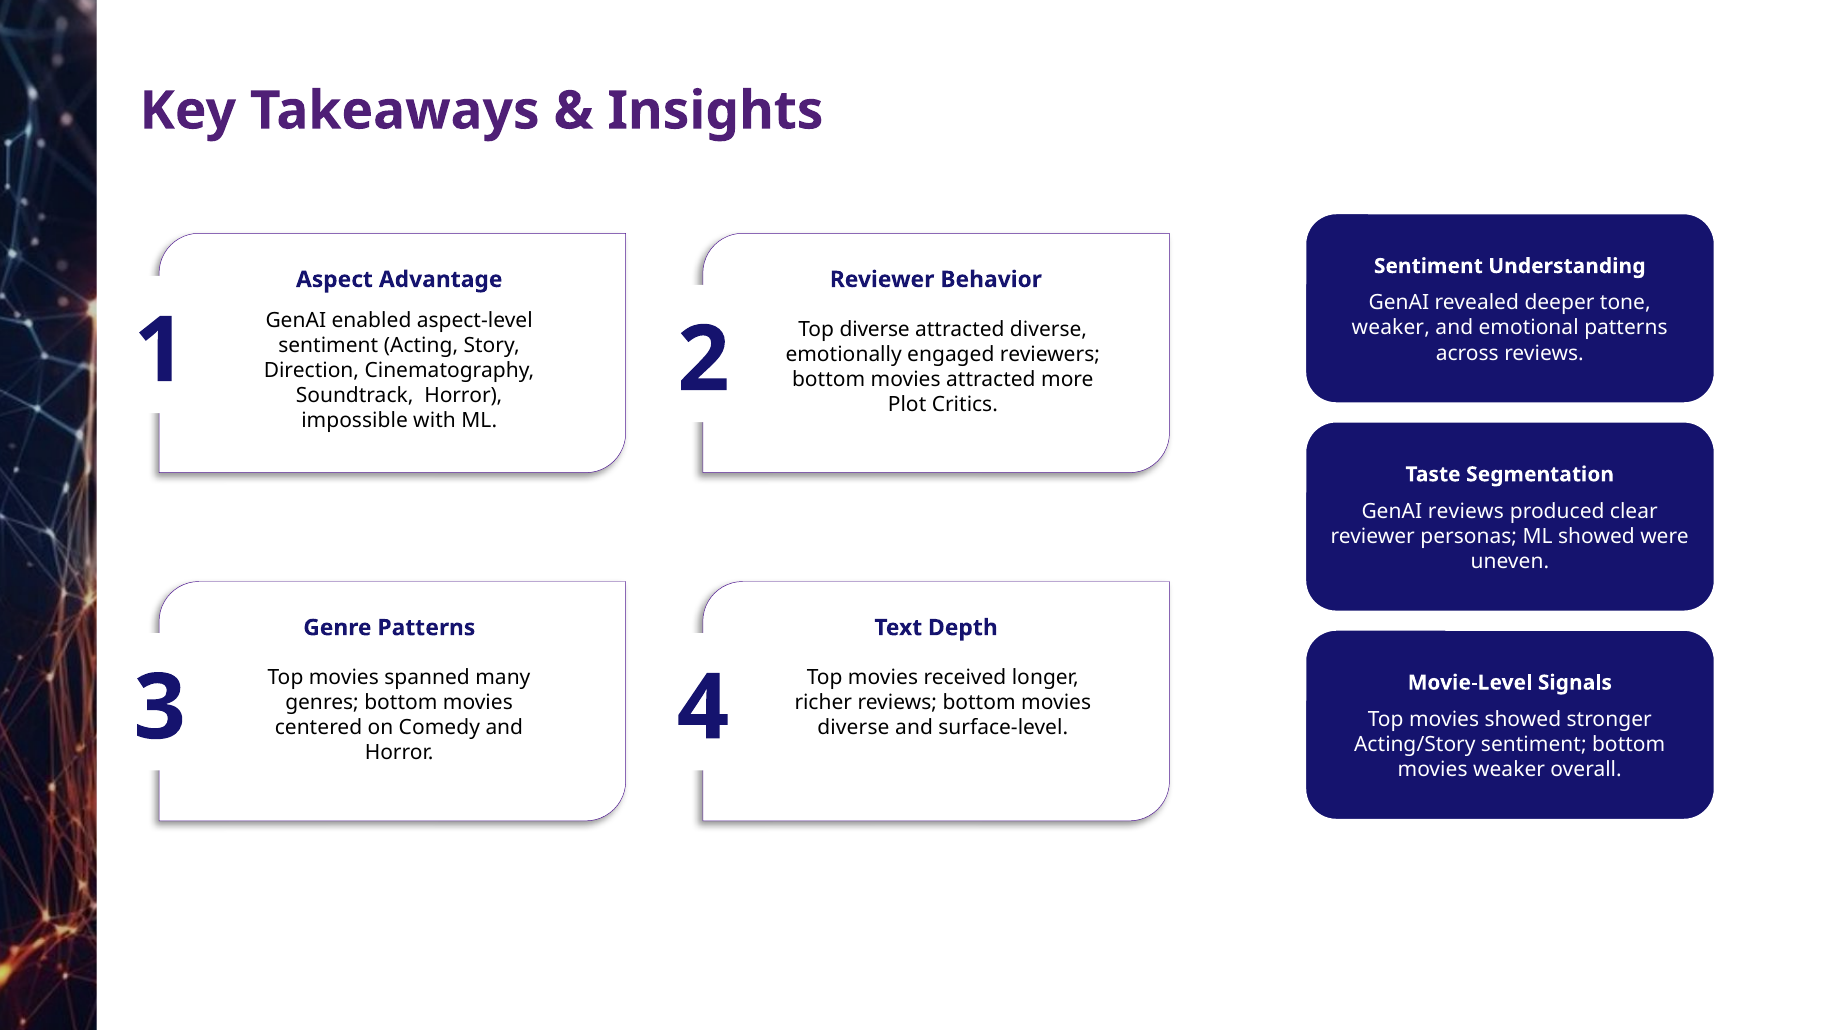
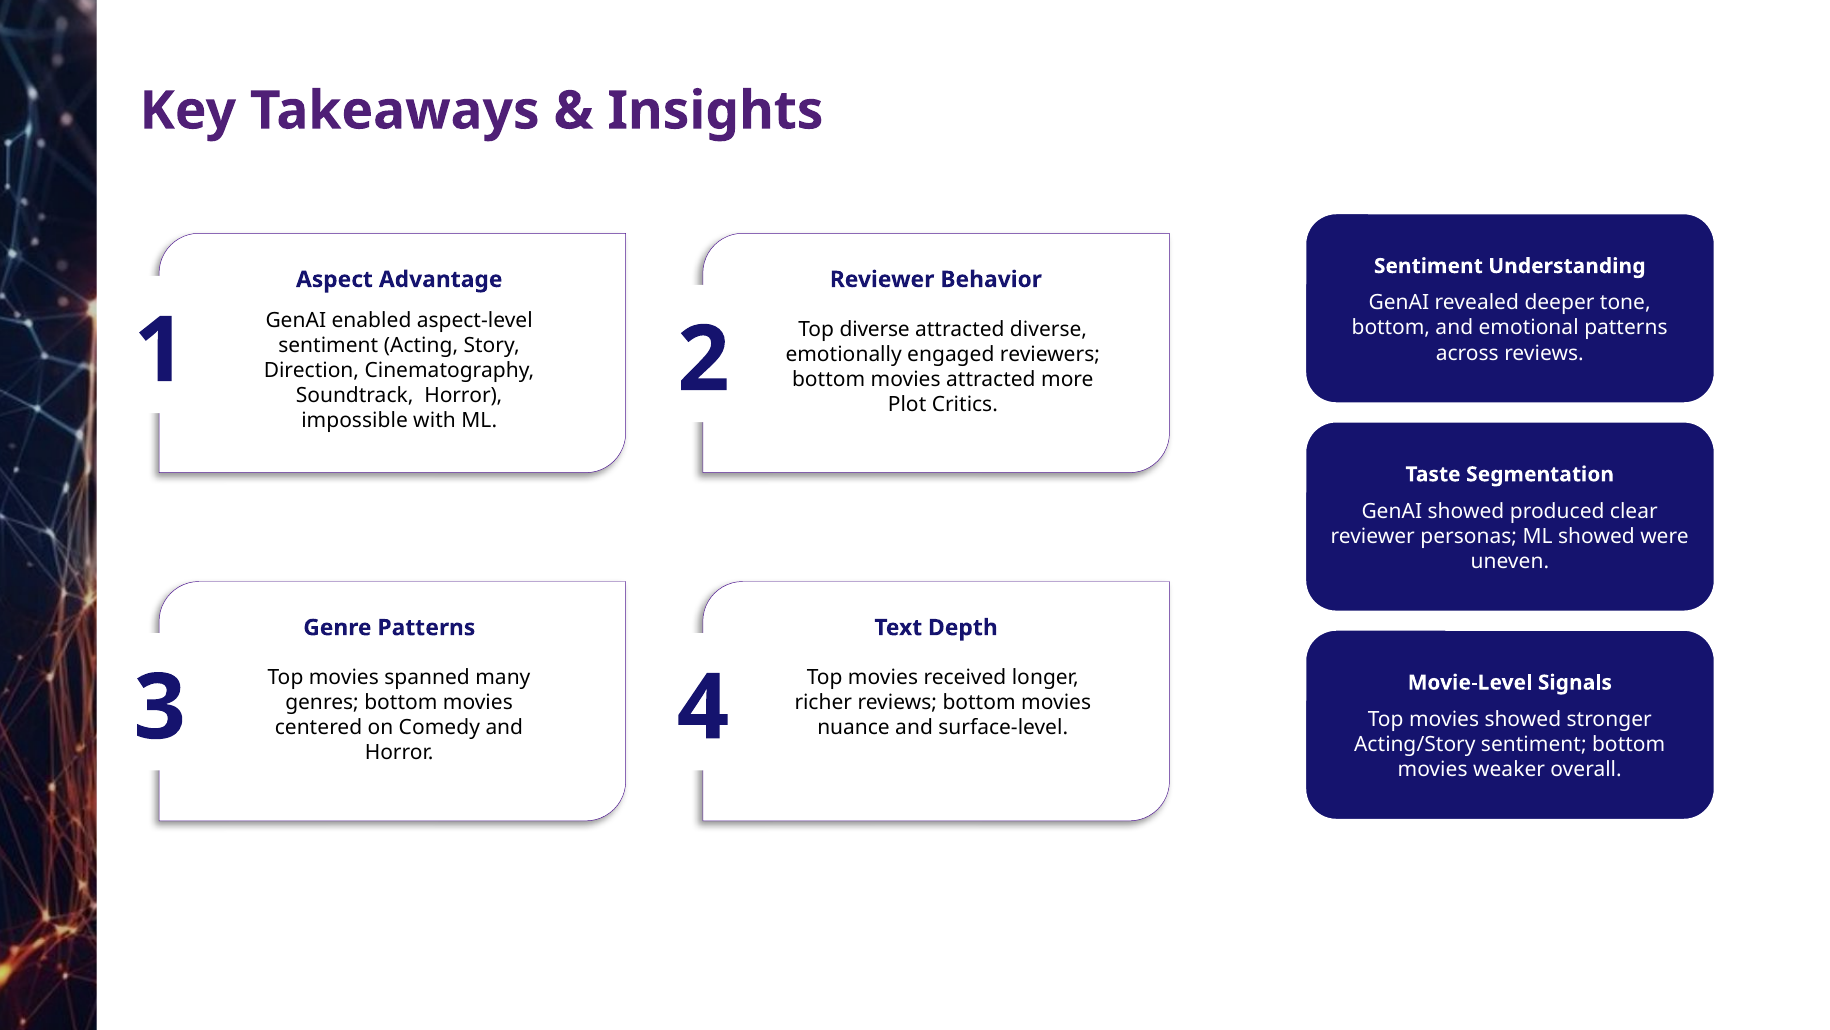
weaker: weaker -> bottom (1391, 328)
GenAI reviews: reviews -> showed (1466, 511)
diverse: diverse -> nuance (853, 727)
